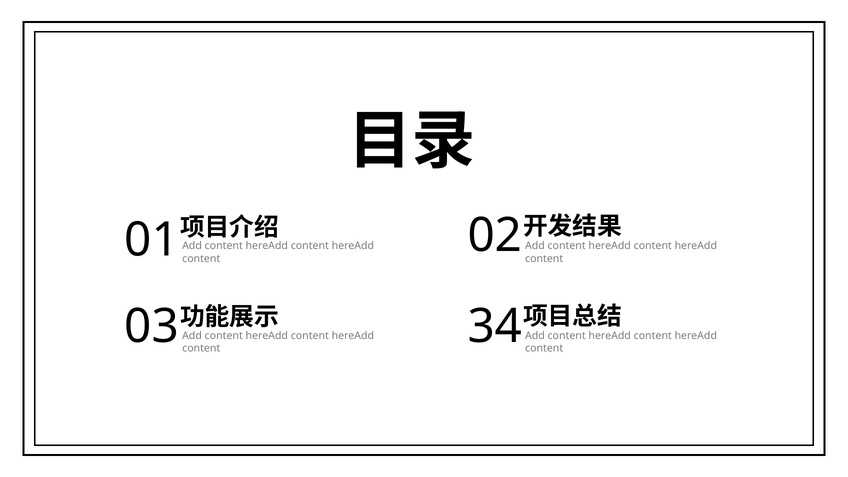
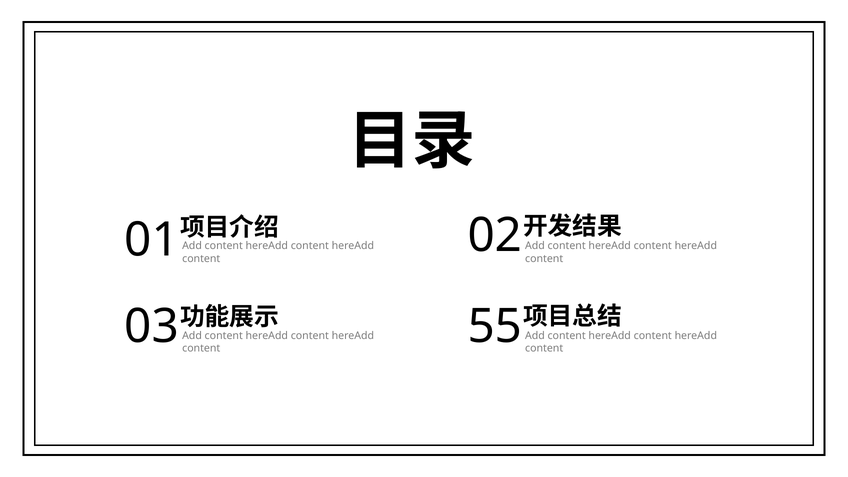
34: 34 -> 55 (495, 326)
